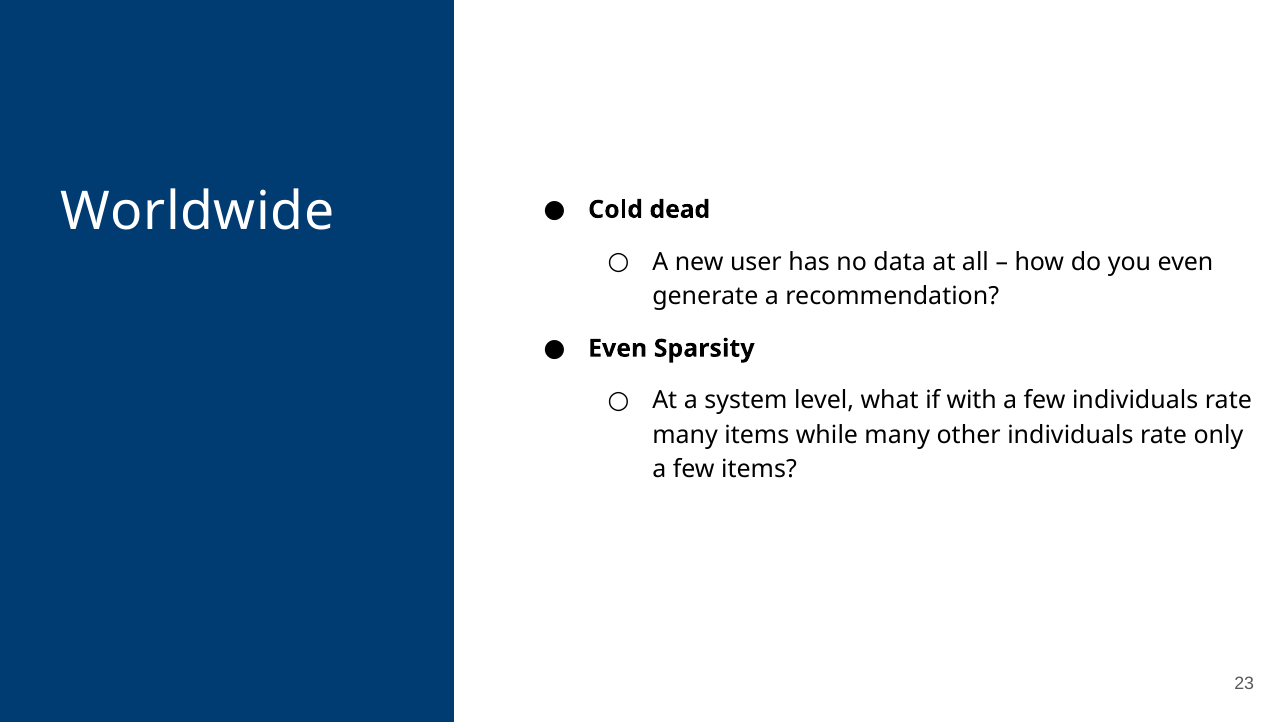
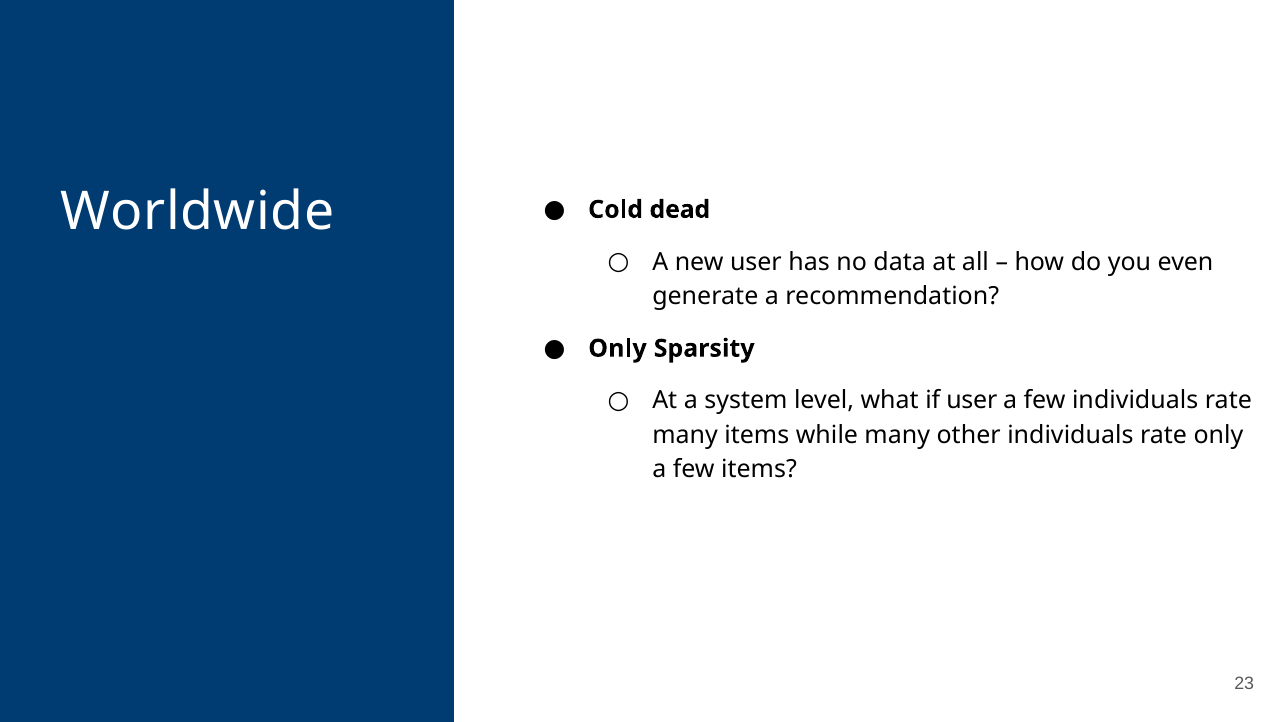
Even: Even -> Only (617, 349)
if with: with -> user (972, 401)
